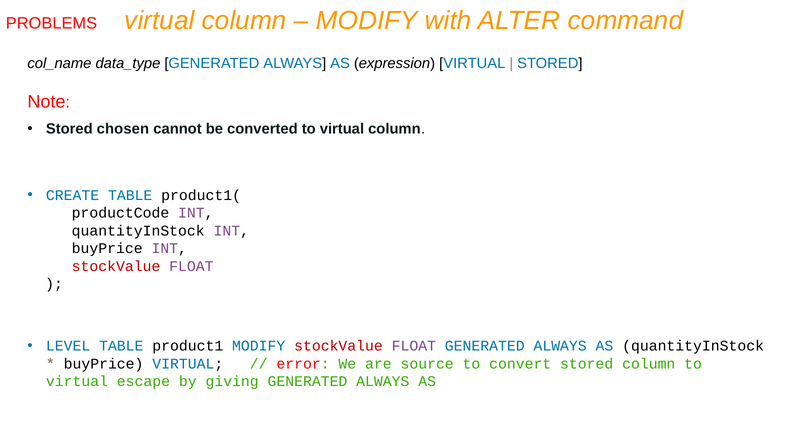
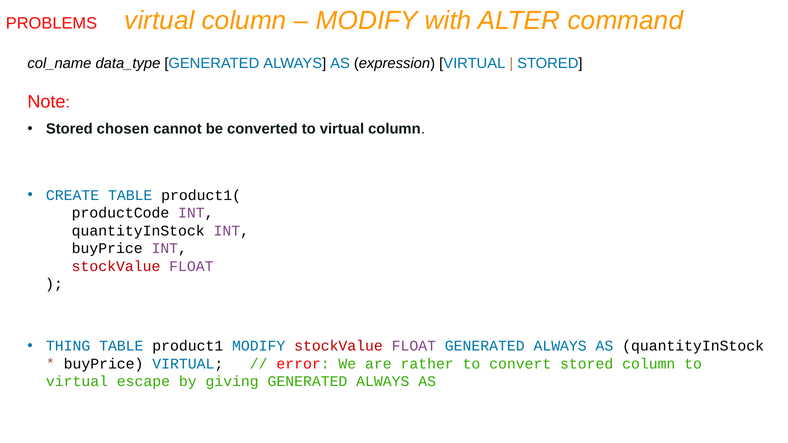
LEVEL: LEVEL -> THING (68, 346)
source: source -> rather (427, 364)
